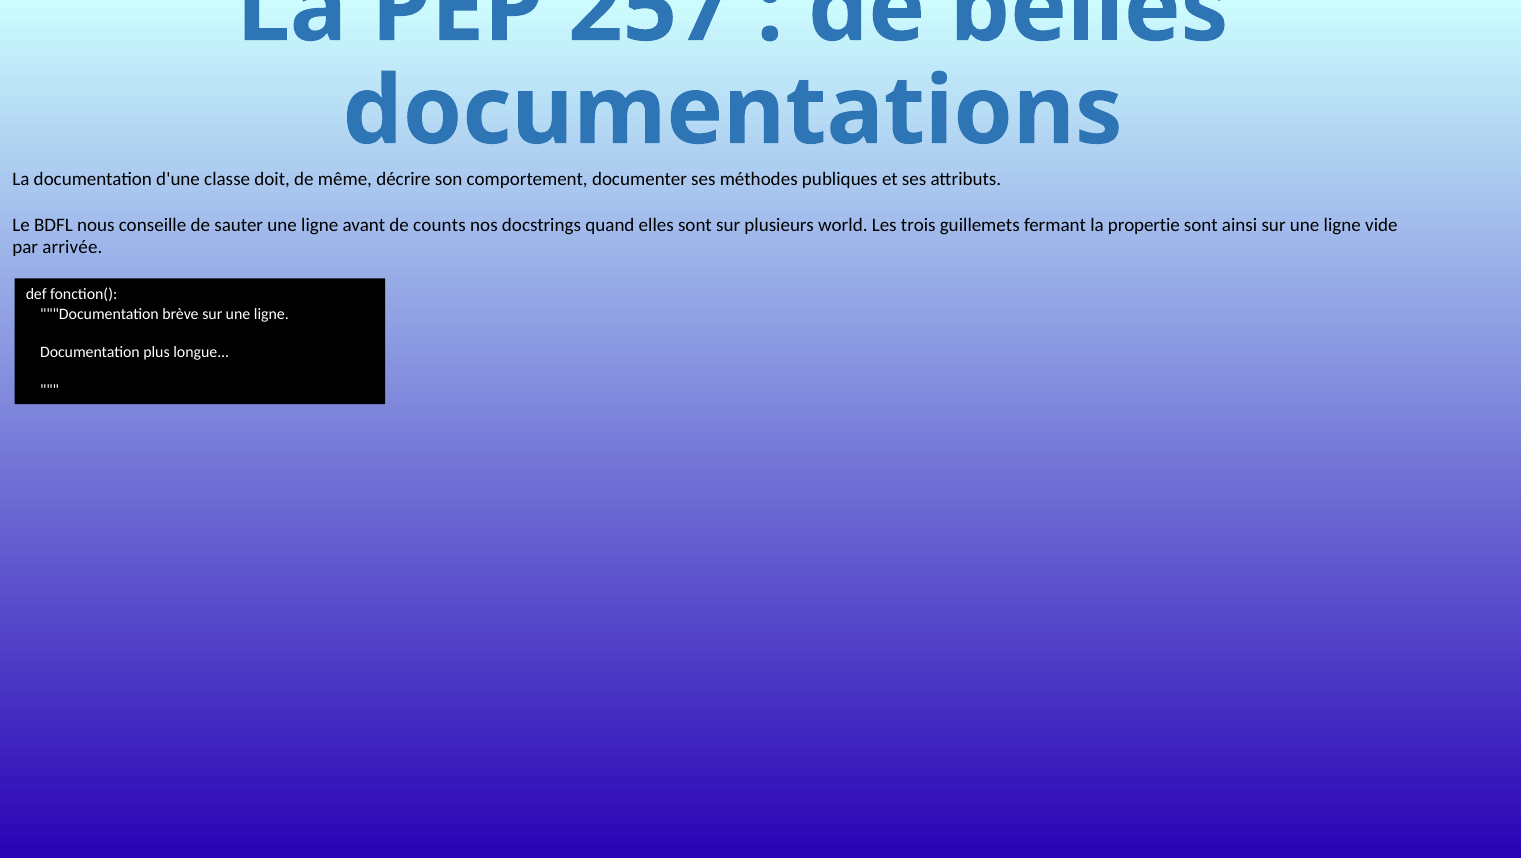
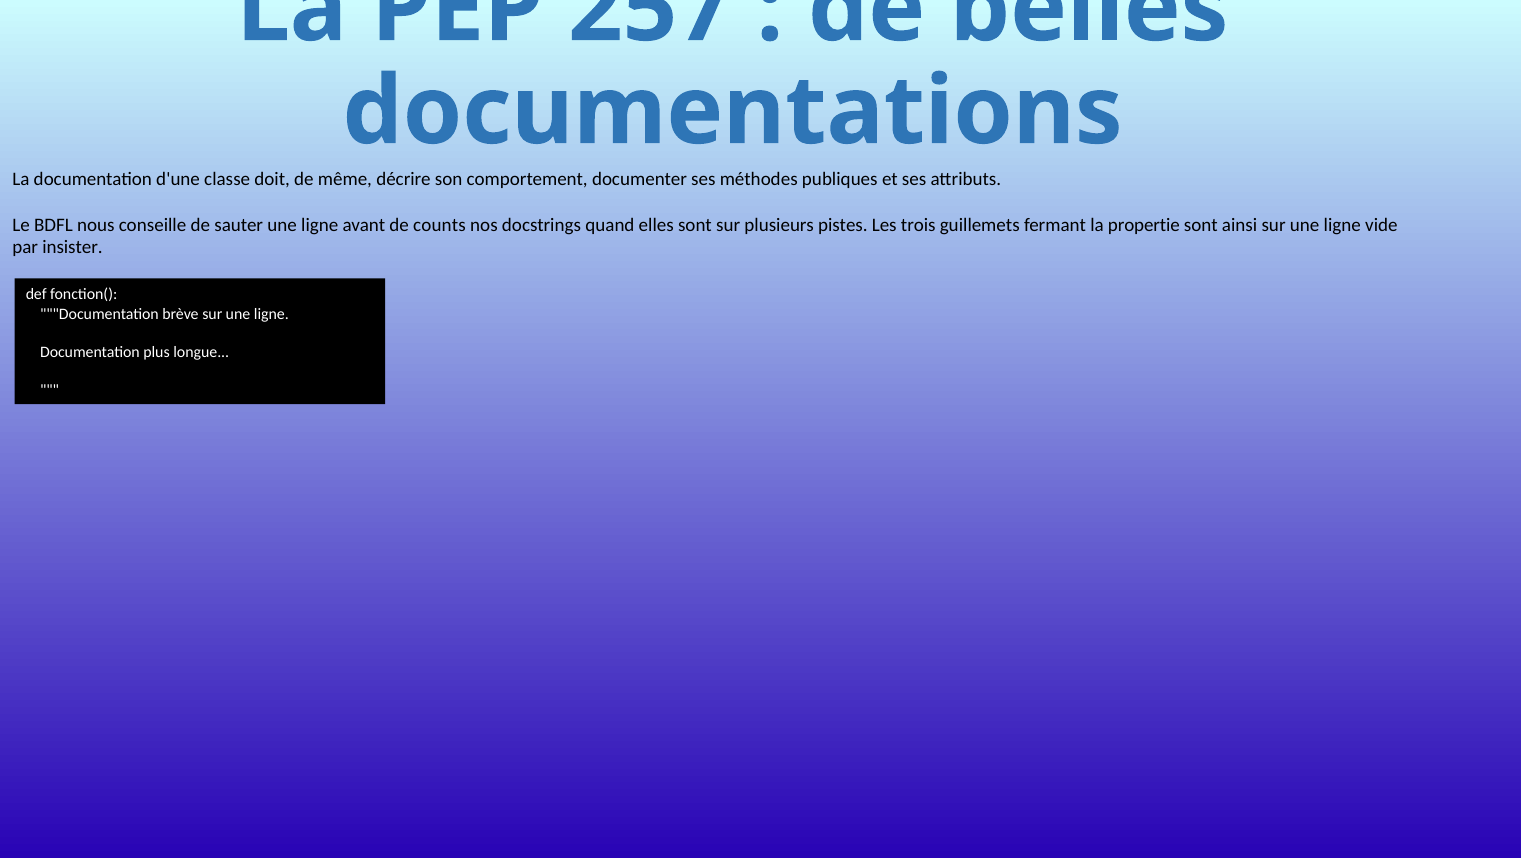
world: world -> pistes (843, 225)
arrivée: arrivée -> insister (72, 248)
